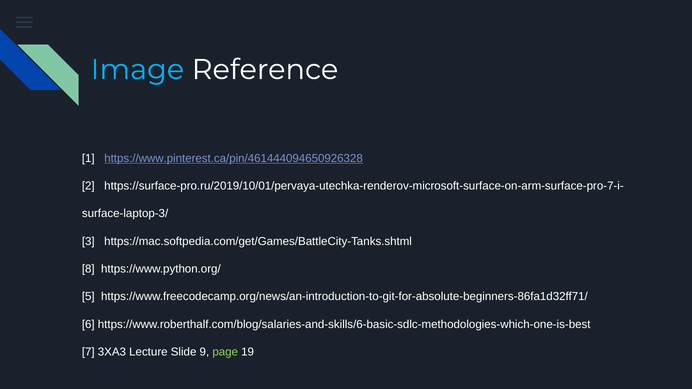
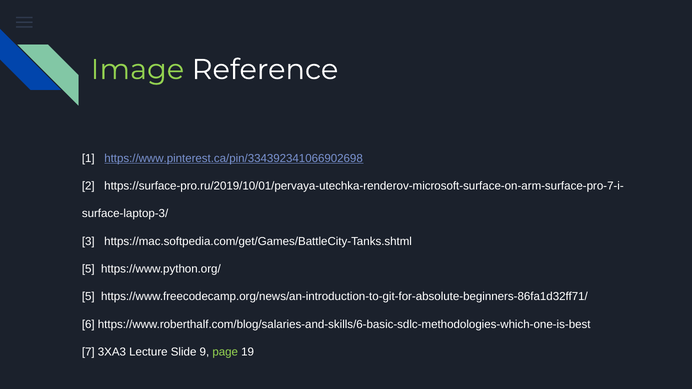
Image colour: light blue -> light green (137, 70)
https://www.pinterest.ca/pin/461444094650926328: https://www.pinterest.ca/pin/461444094650926328 -> https://www.pinterest.ca/pin/334392341066902698 (234, 158)
8: 8 -> 5 (88, 269)
